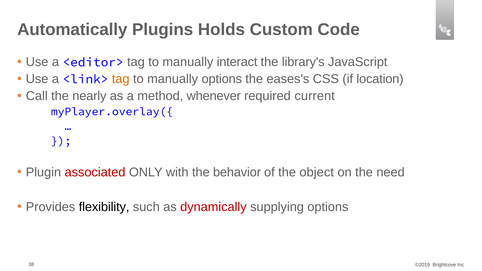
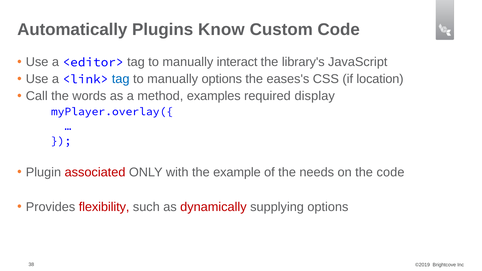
Holds: Holds -> Know (221, 30)
tag colour: orange -> blue (121, 79)
nearly: nearly -> words (89, 96)
whenever: whenever -> examples (214, 96)
current: current -> display (315, 96)
behavior: behavior -> example (237, 172)
object: object -> needs (317, 172)
the need: need -> code (390, 172)
flexibility colour: black -> red (104, 207)
